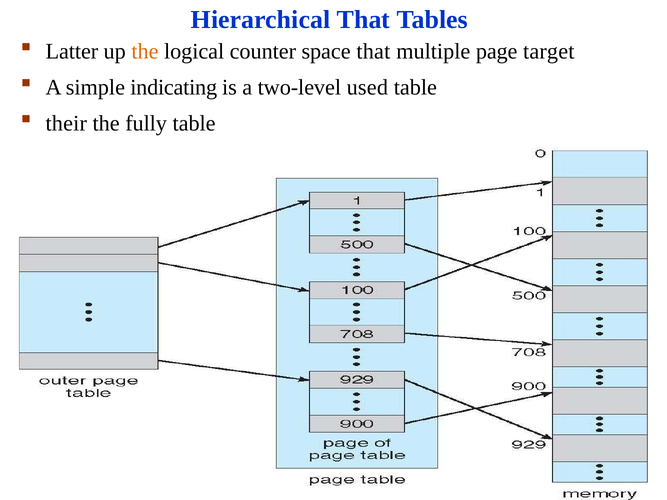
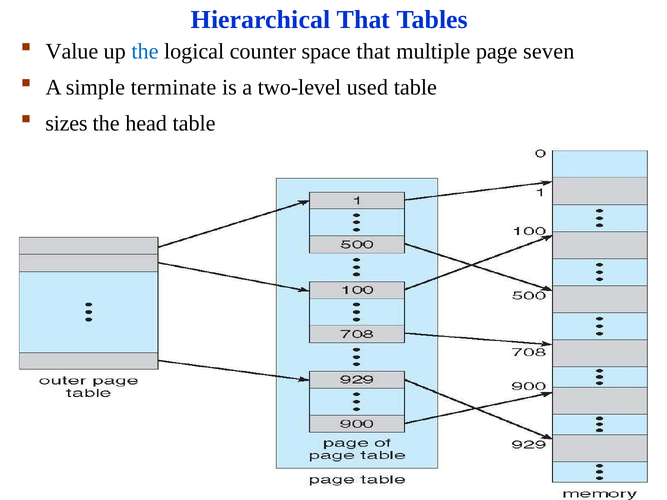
Latter: Latter -> Value (72, 52)
the colour: orange -> blue (145, 52)
target: target -> seven (549, 52)
indicating: indicating -> terminate (174, 88)
their: their -> sizes (66, 124)
fully: fully -> head (146, 124)
